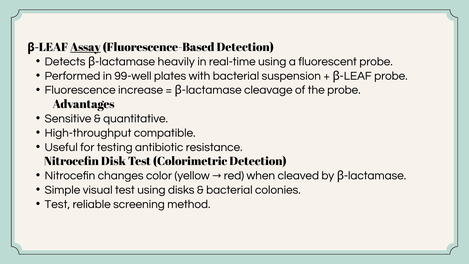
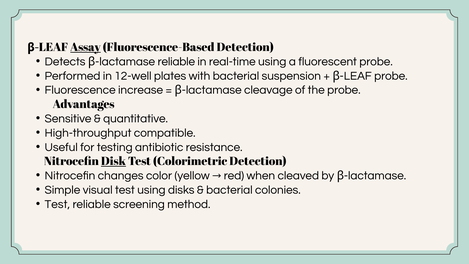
heavily: heavily -> reliable (176, 62)
99-well: 99-well -> 12-well (133, 76)
Disk underline: none -> present (113, 161)
